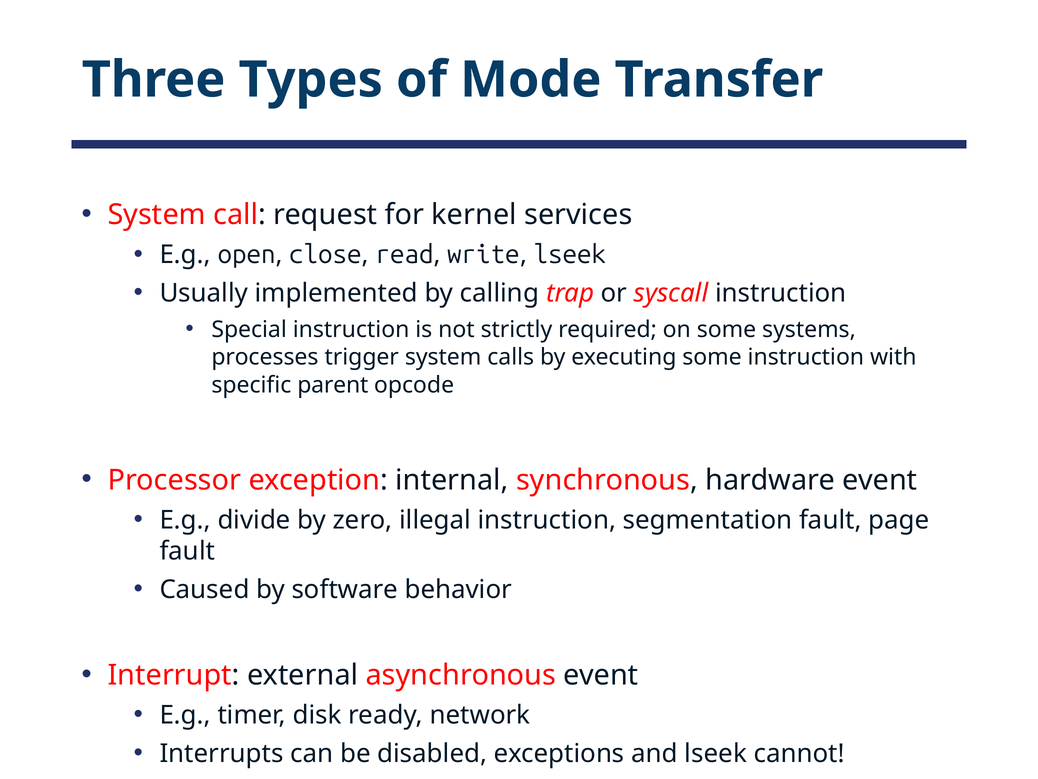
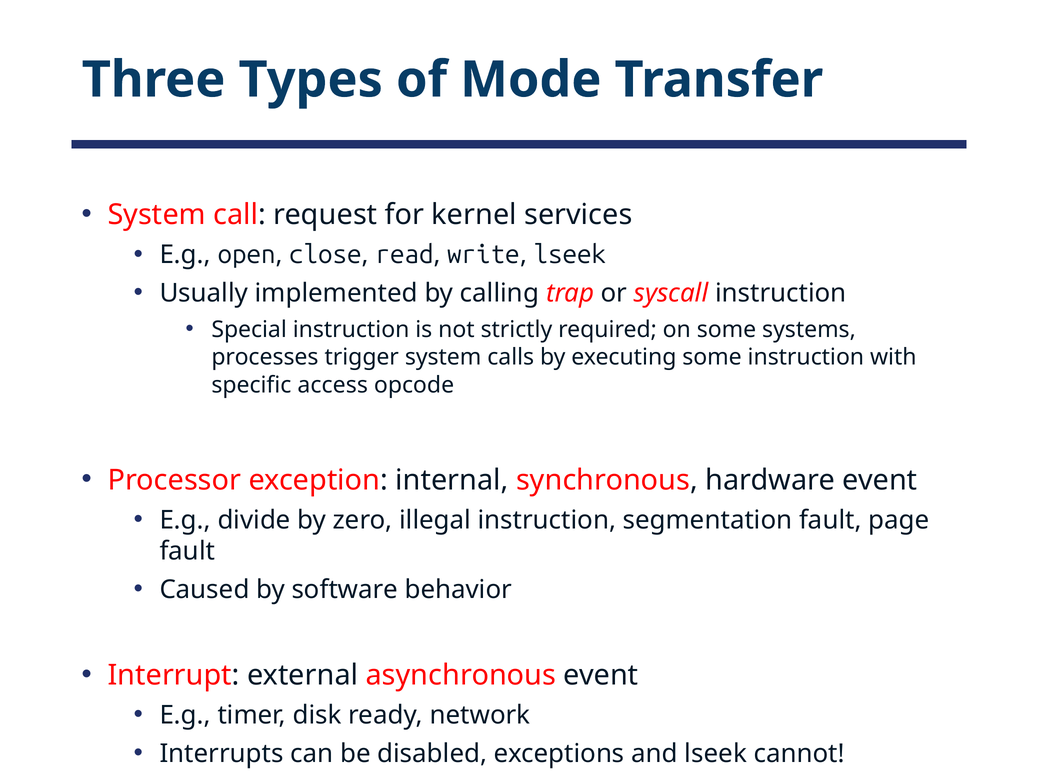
parent: parent -> access (333, 385)
